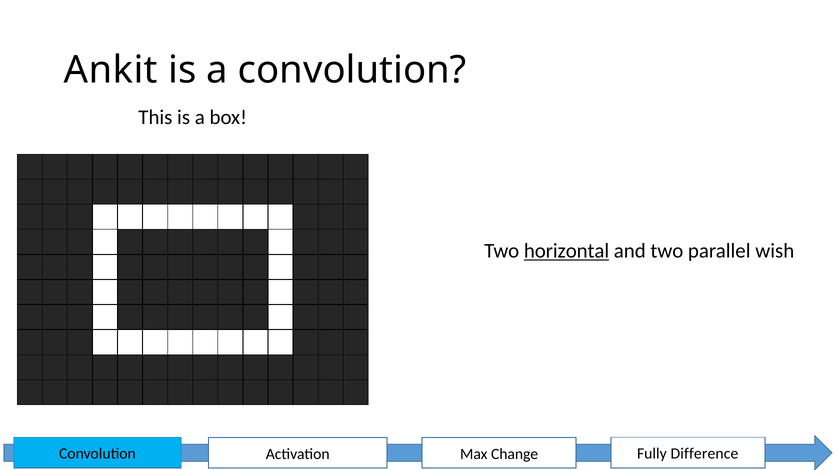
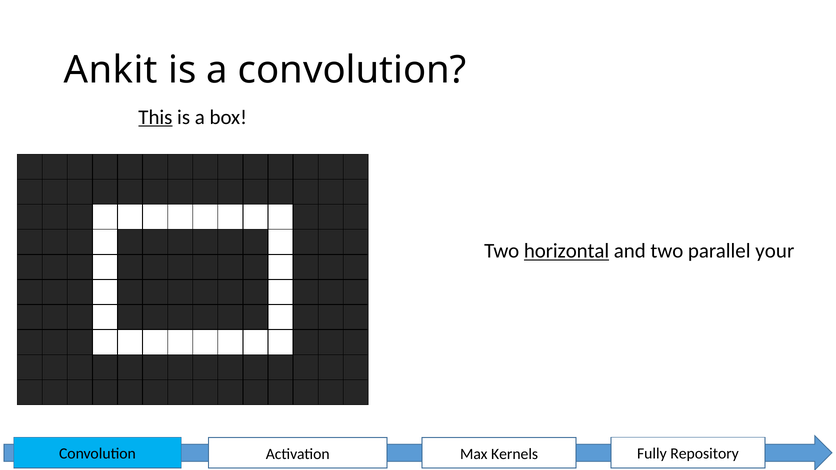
This underline: none -> present (155, 117)
wish: wish -> your (775, 251)
Max Change: Change -> Kernels (515, 454)
Difference: Difference -> Repository (705, 454)
